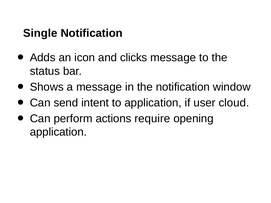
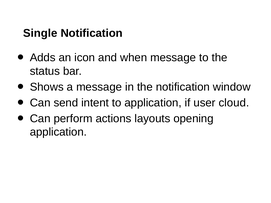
clicks: clicks -> when (134, 58)
require: require -> layouts (152, 119)
